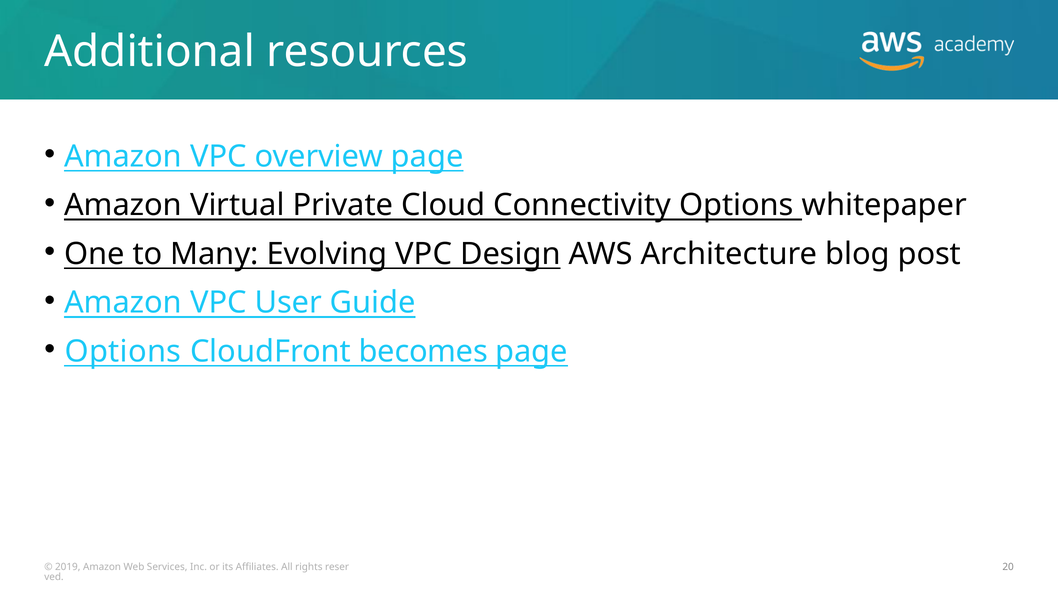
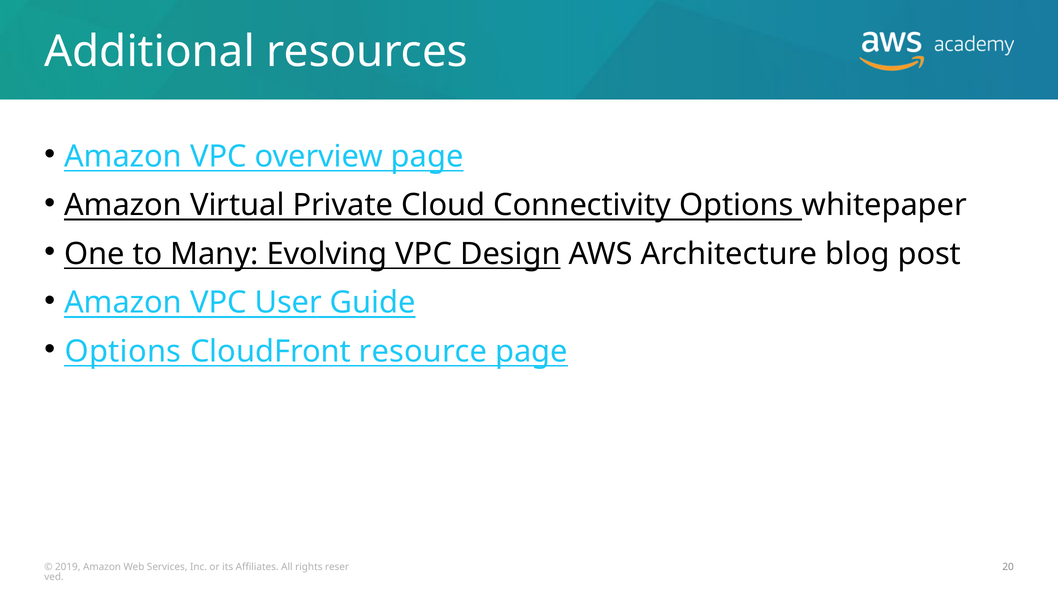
becomes: becomes -> resource (423, 352)
